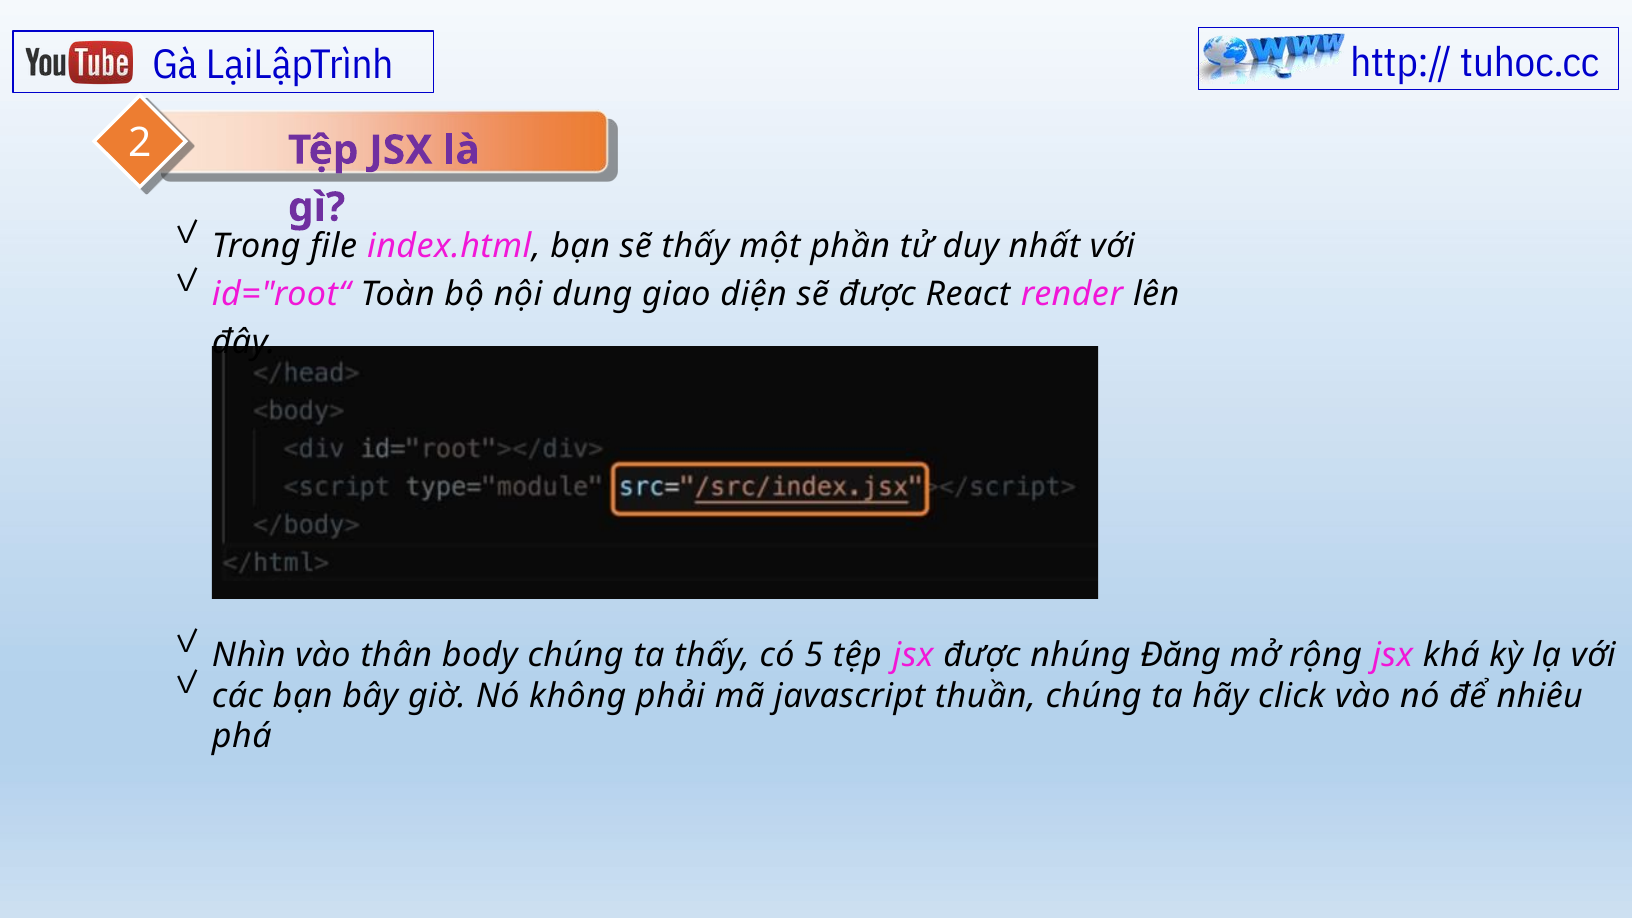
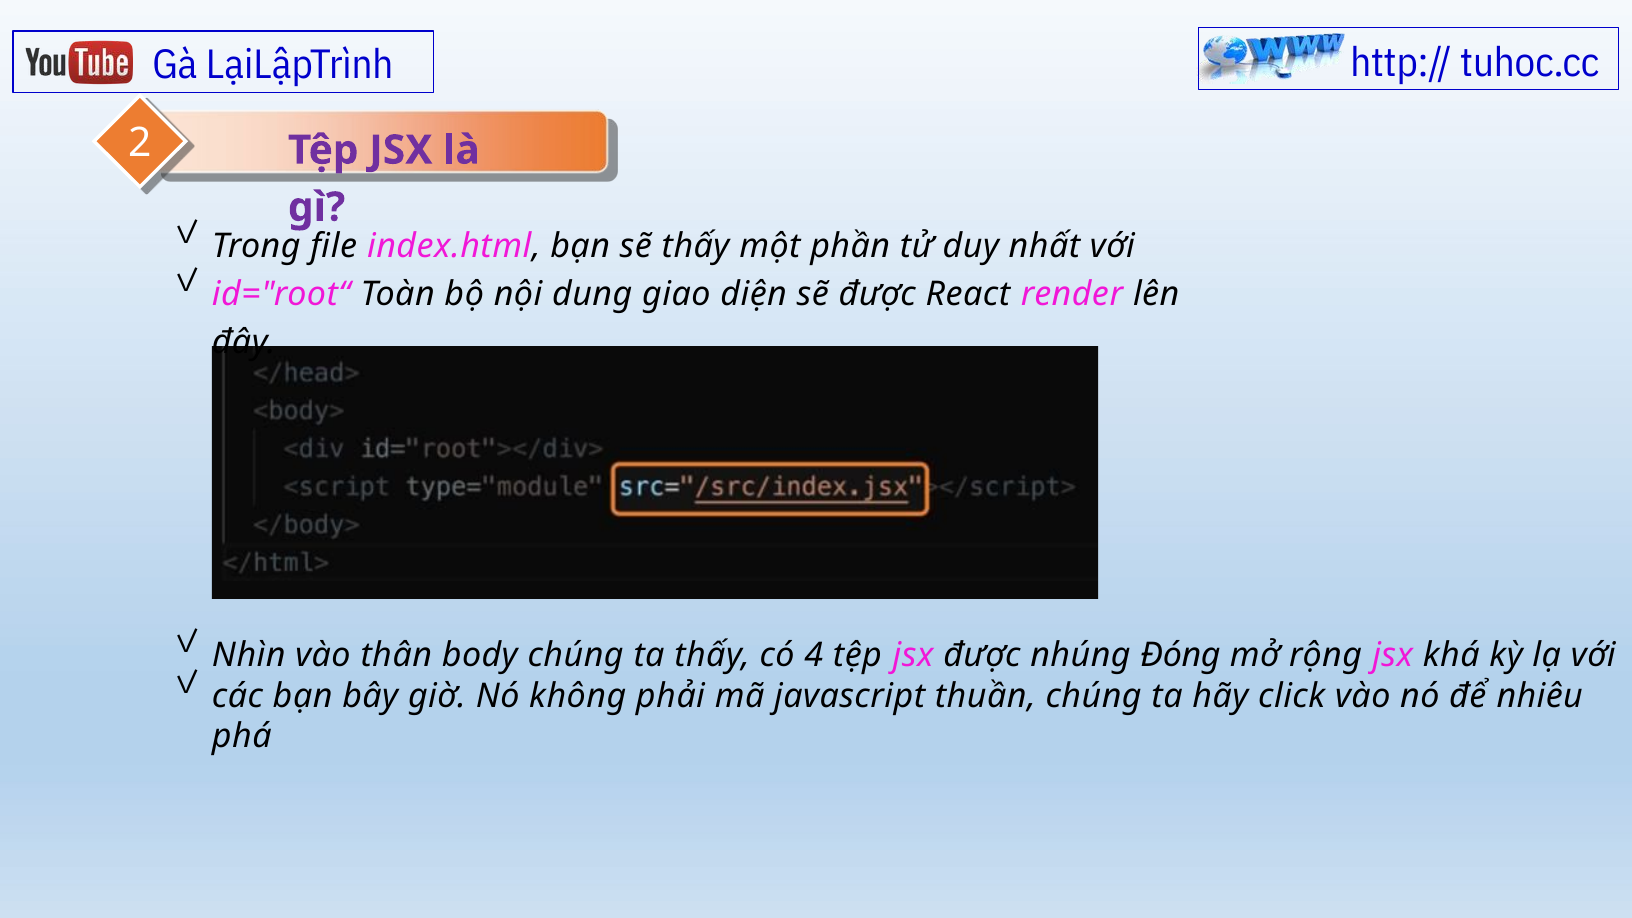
5: 5 -> 4 (814, 655)
Đăng: Đăng -> Đóng (1181, 655)
